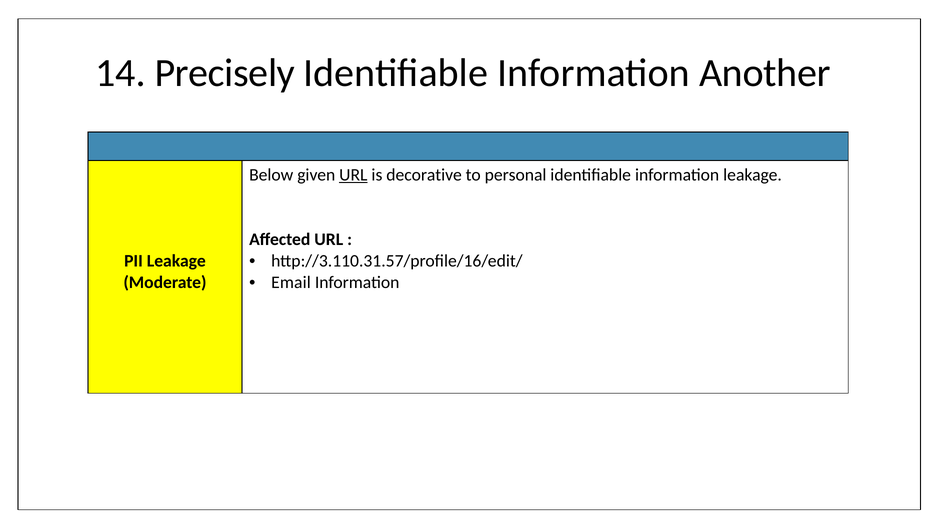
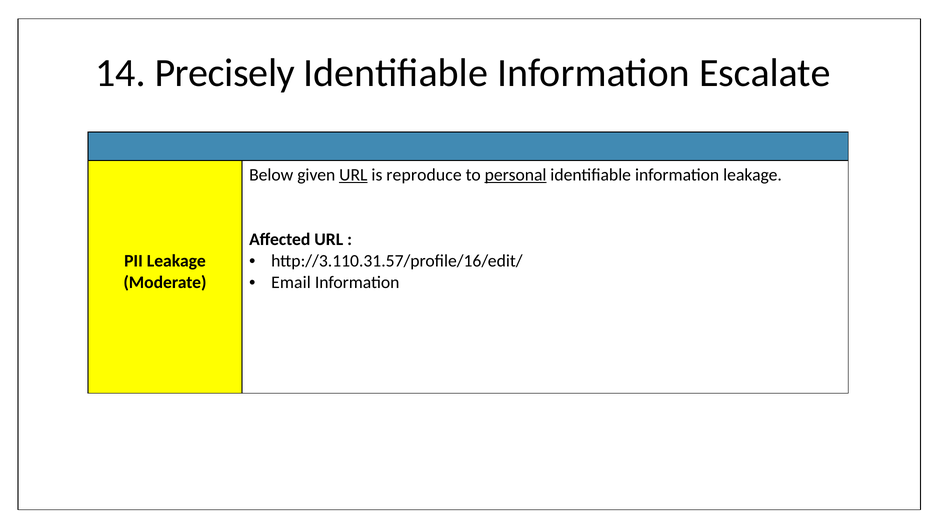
Another: Another -> Escalate (765, 73)
decorative: decorative -> reproduce (424, 175)
personal underline: none -> present (516, 175)
